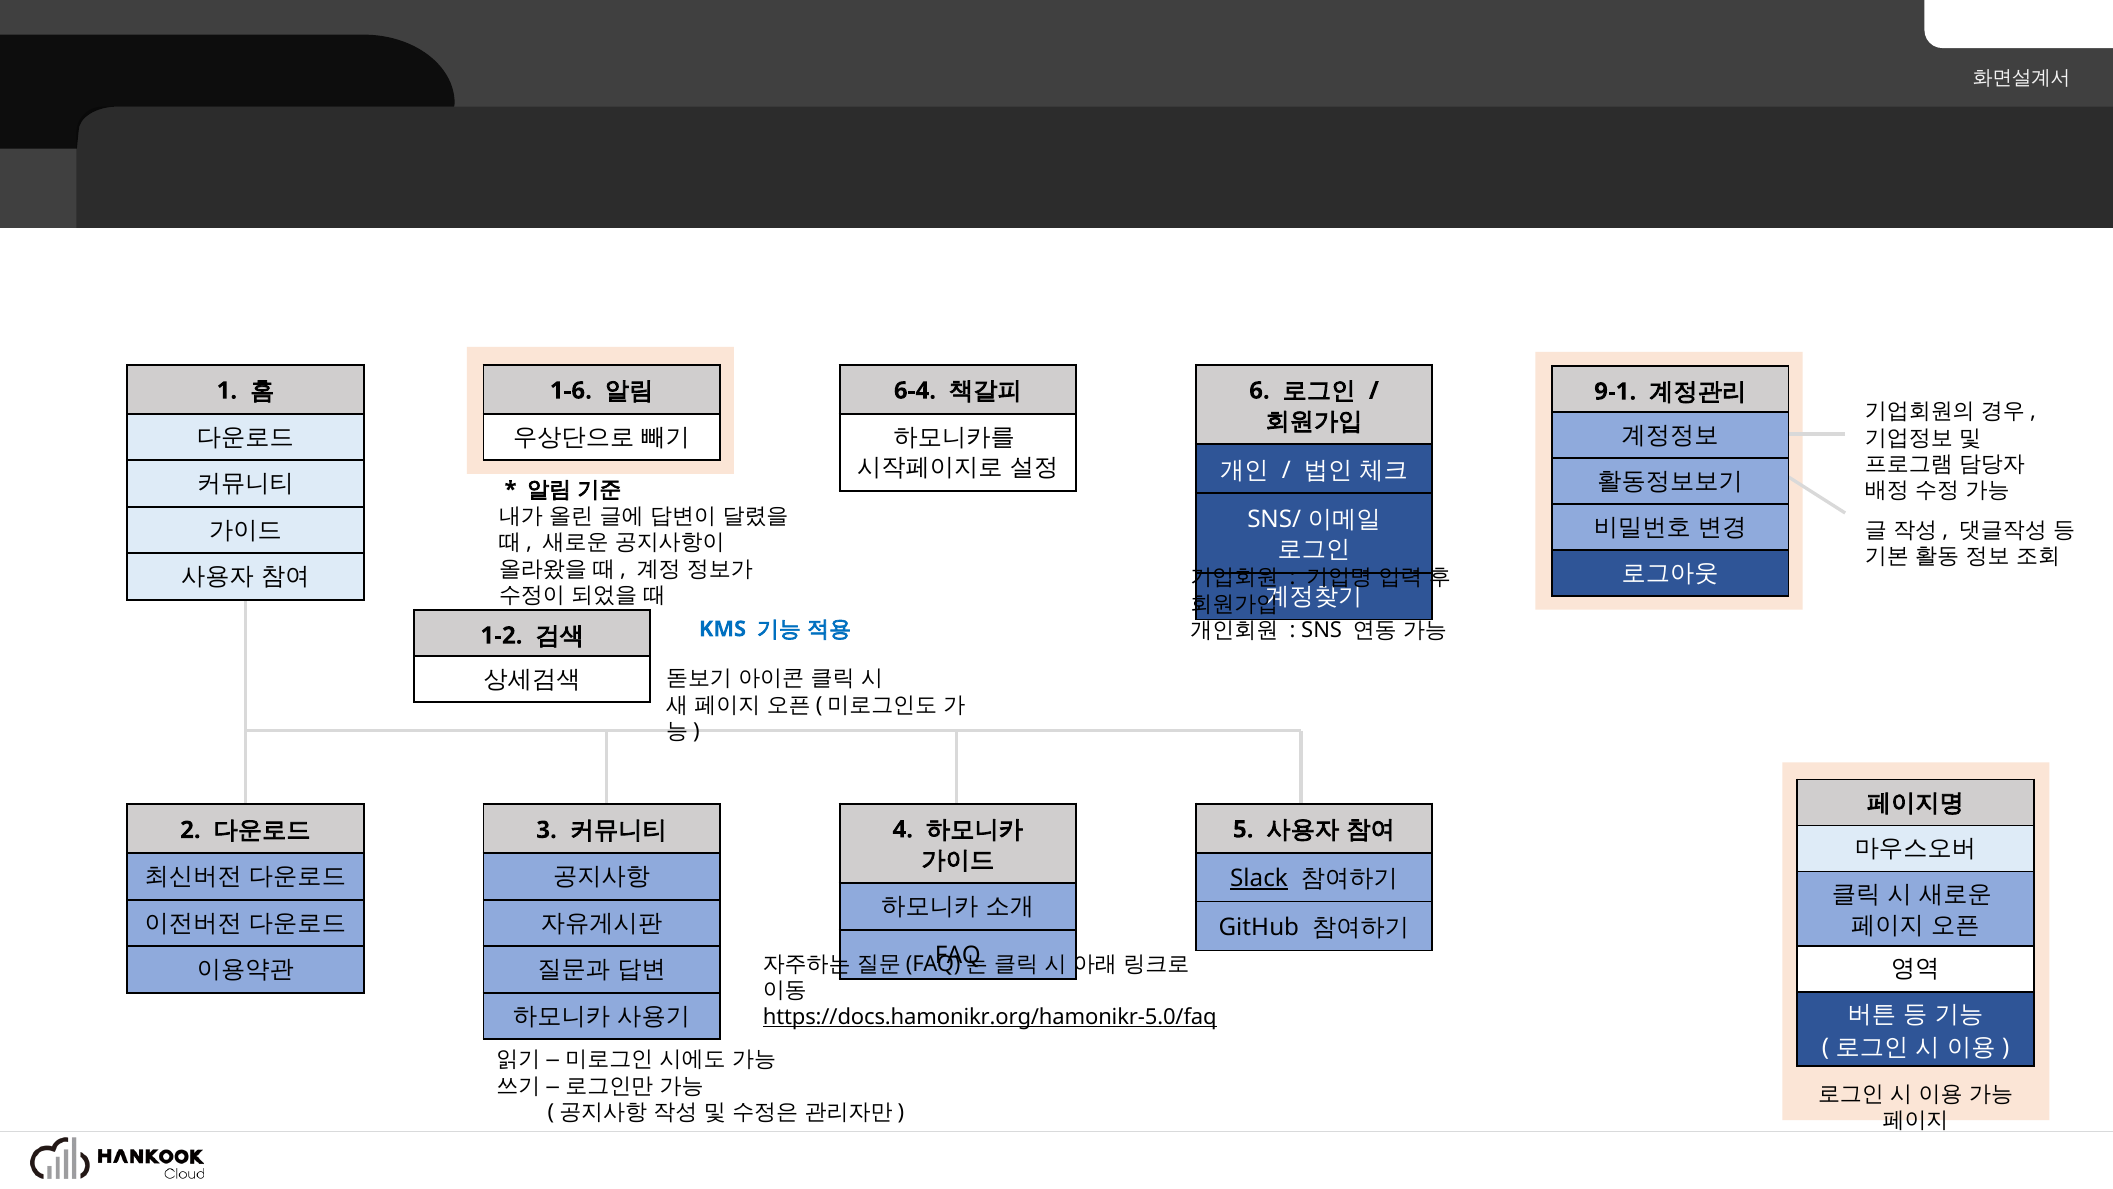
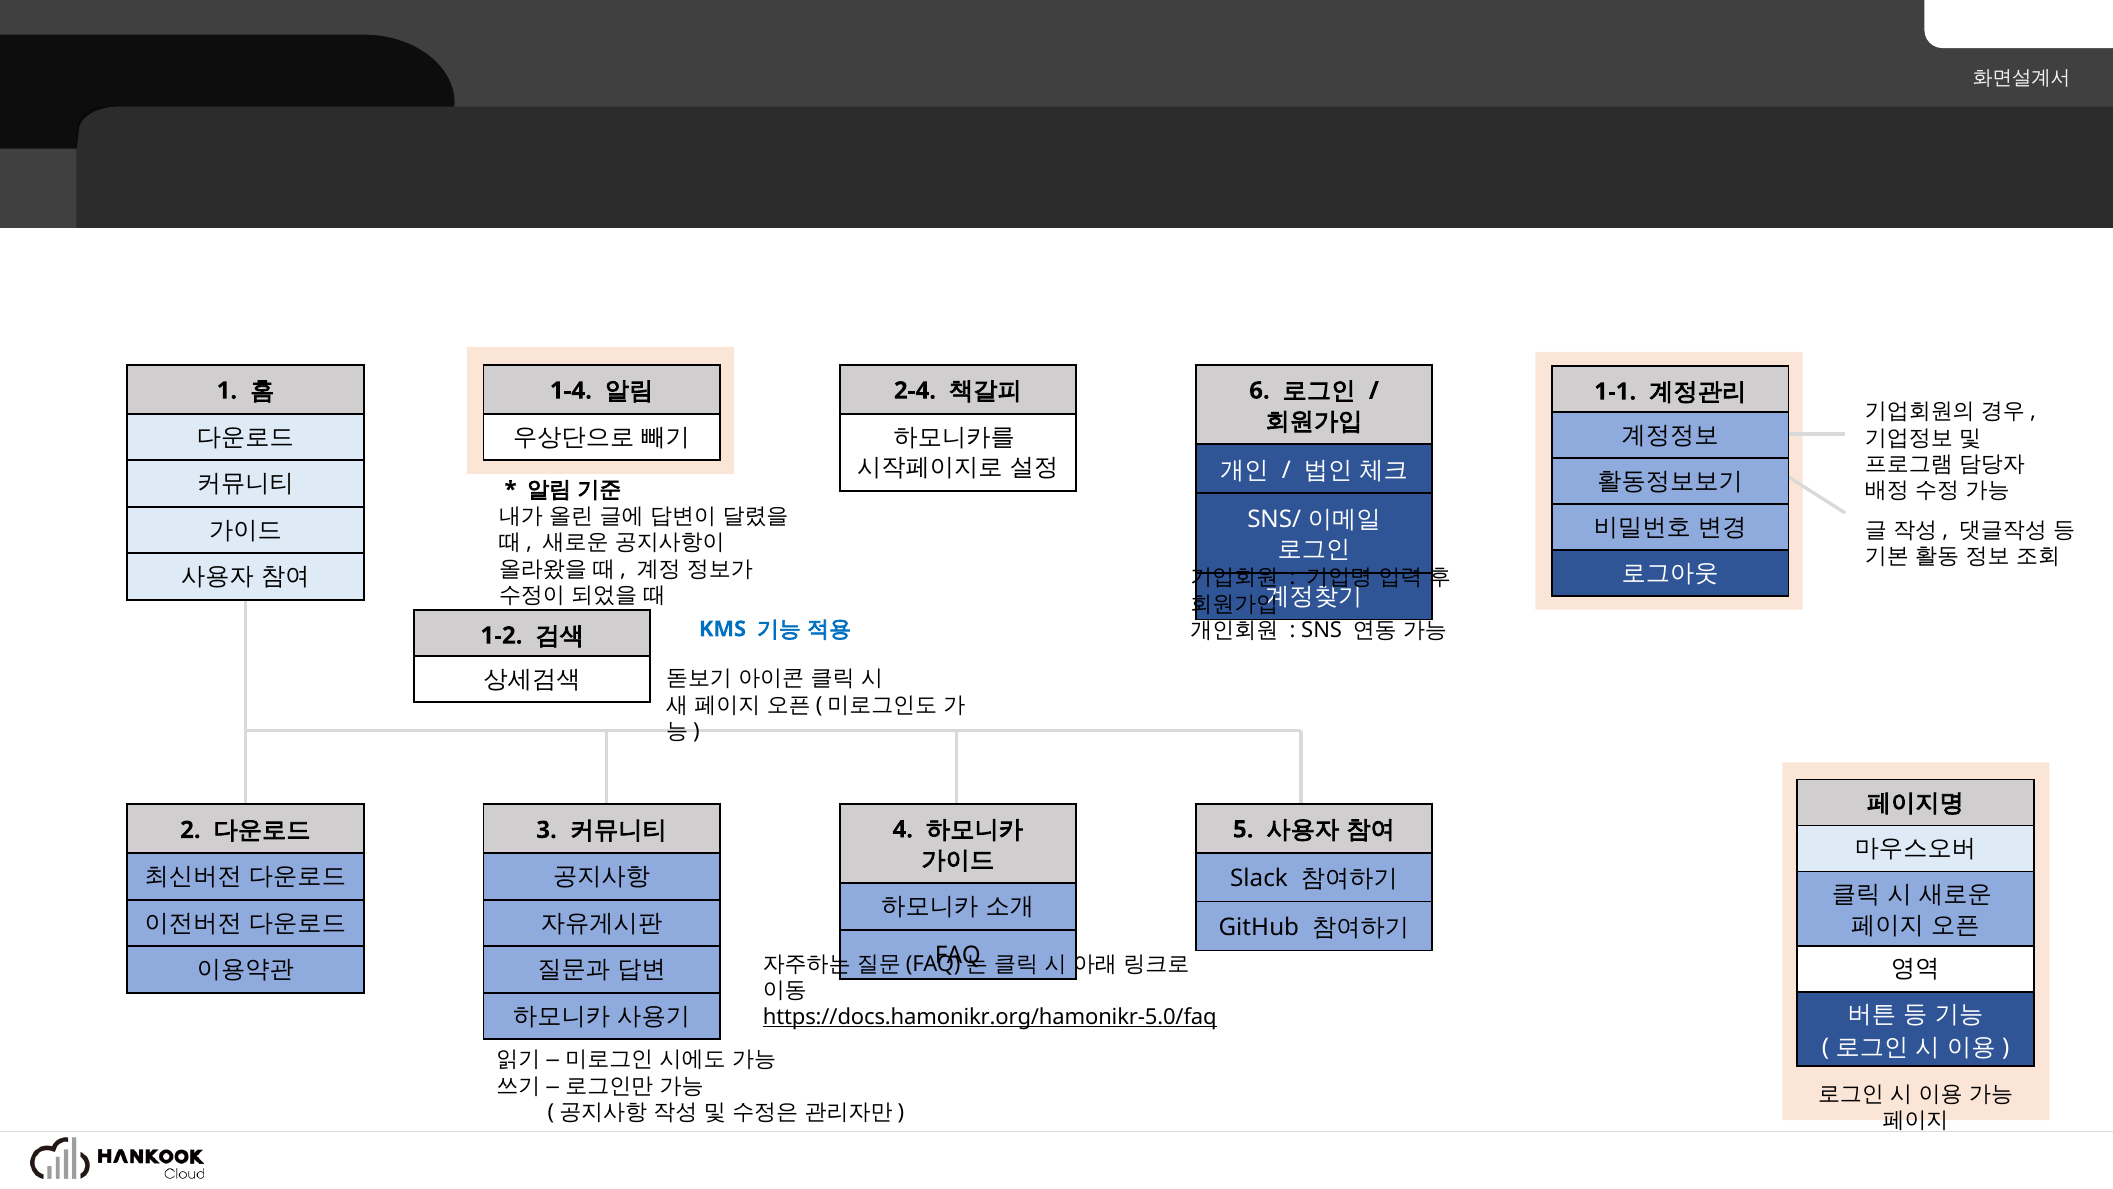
1-6: 1-6 -> 1-4 (571, 391)
6-4: 6-4 -> 2-4 (915, 391)
9-1: 9-1 -> 1-1 (1615, 391)
Slack underline: present -> none (1259, 878)
